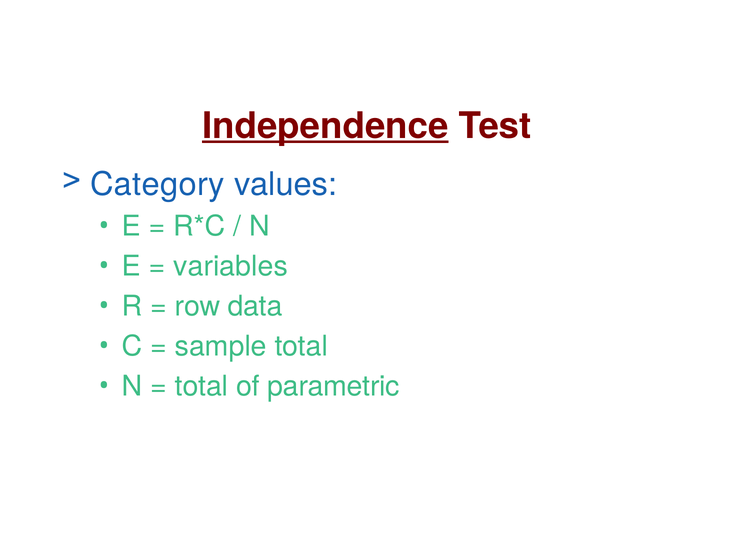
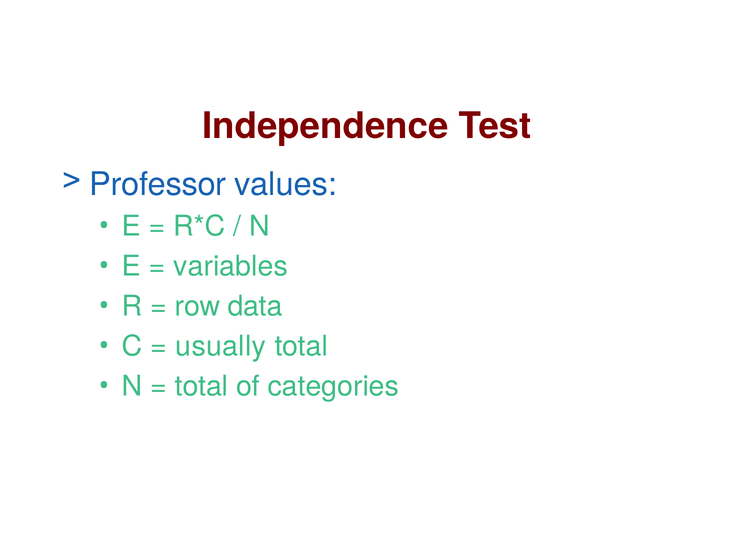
Independence underline: present -> none (325, 126)
Category: Category -> Professor (158, 184)
sample: sample -> usually (221, 347)
parametric: parametric -> categories (333, 387)
